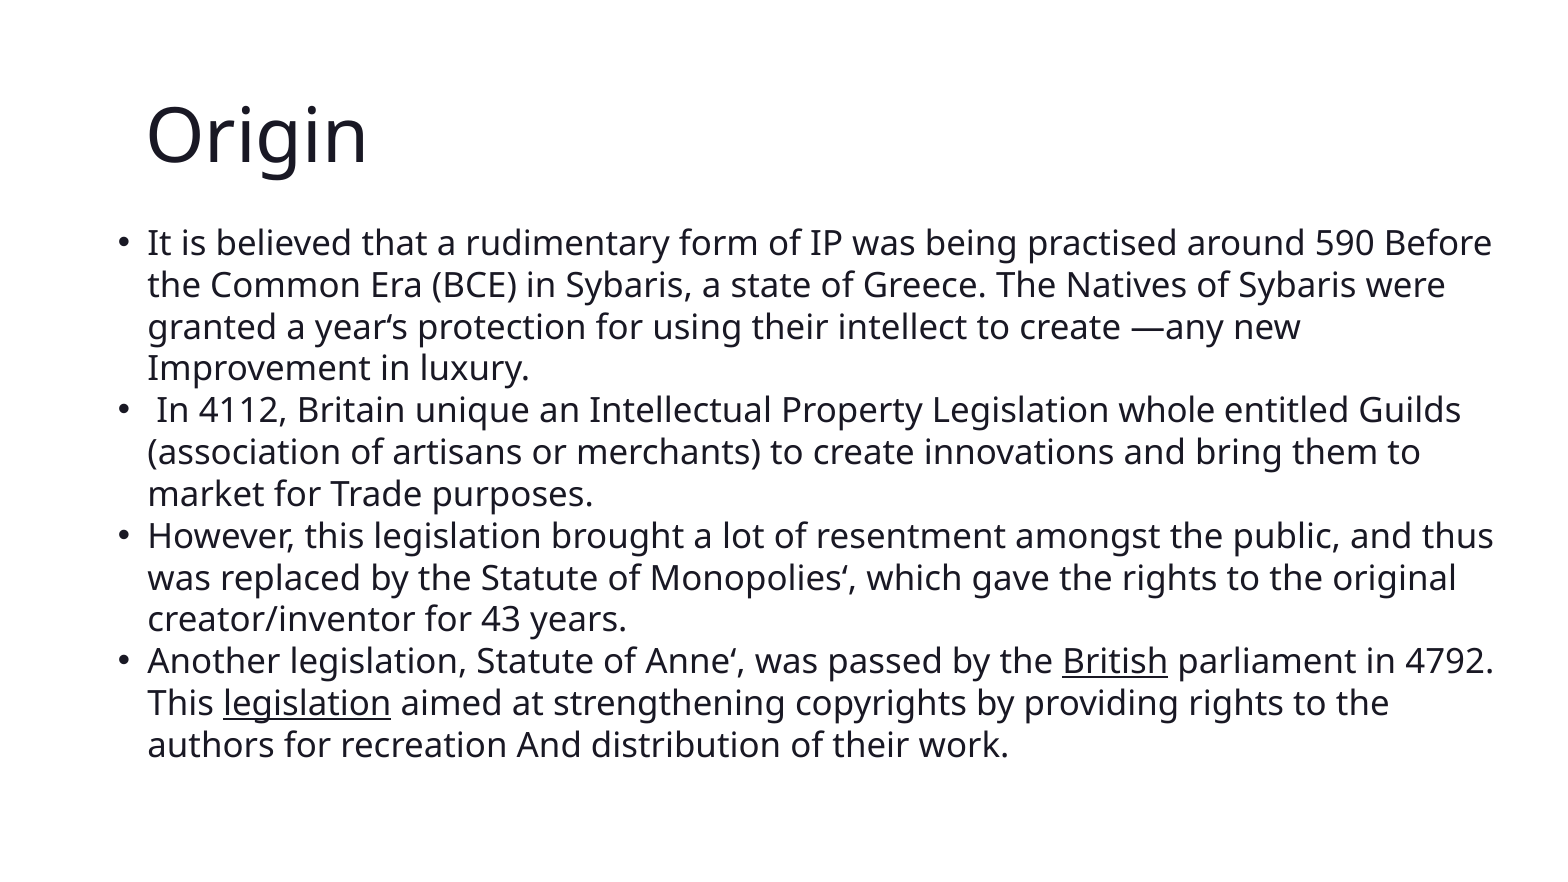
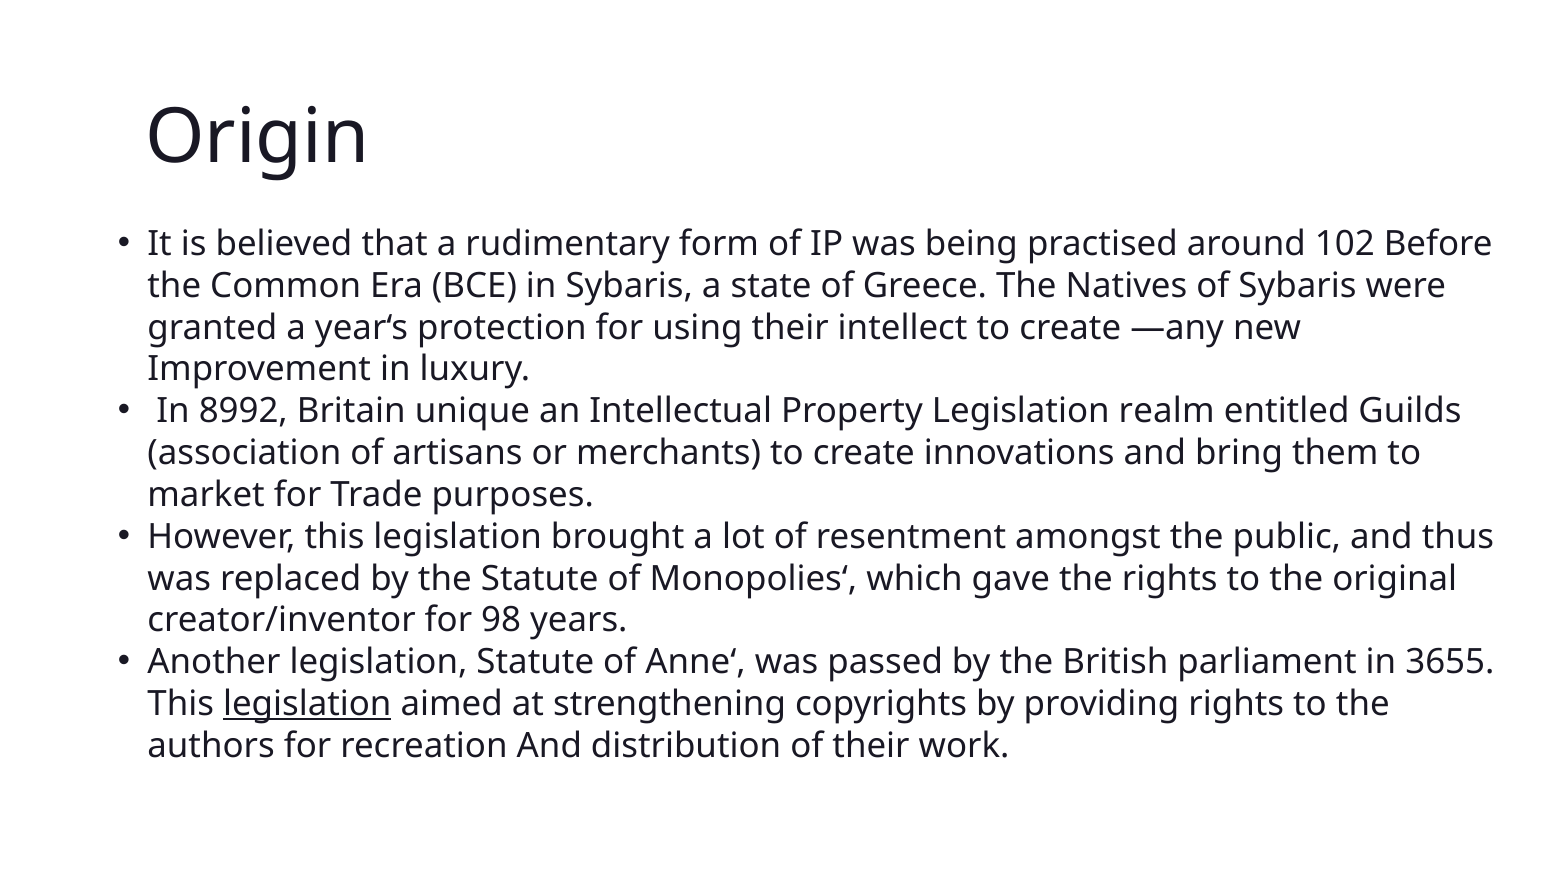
590: 590 -> 102 (1345, 244)
4112: 4112 -> 8992 (243, 411)
whole: whole -> realm (1167, 411)
43: 43 -> 98 (501, 620)
British underline: present -> none (1115, 662)
4792: 4792 -> 3655 (1450, 662)
